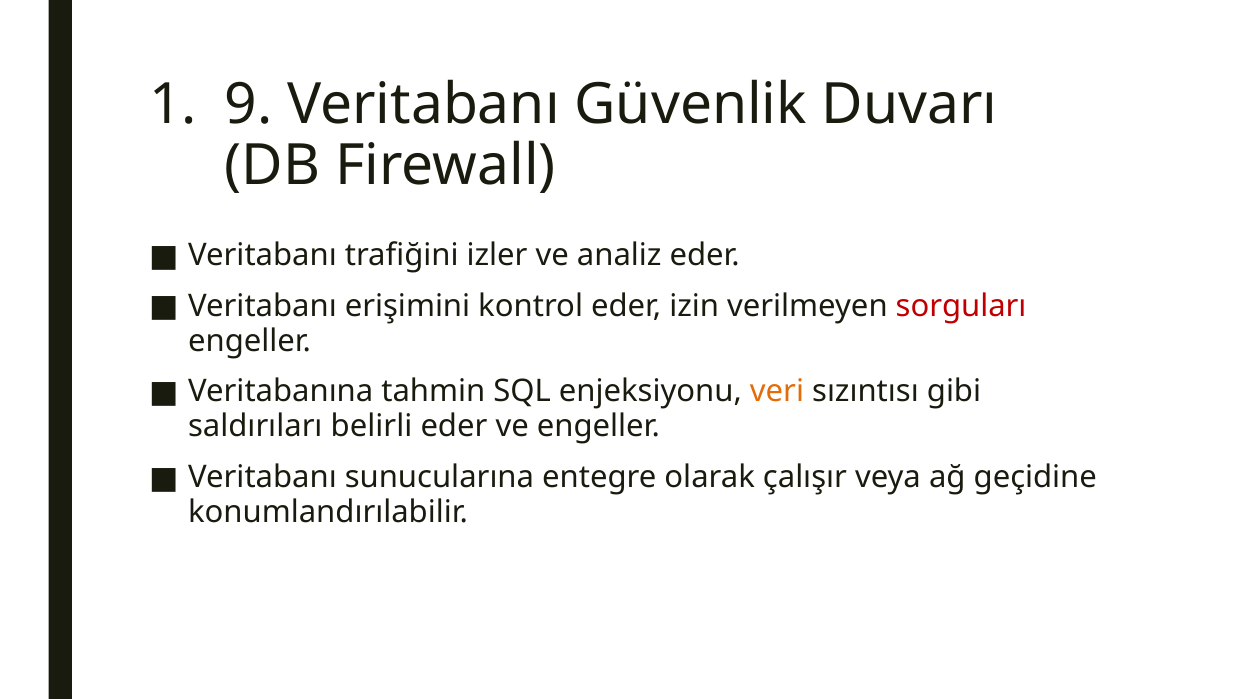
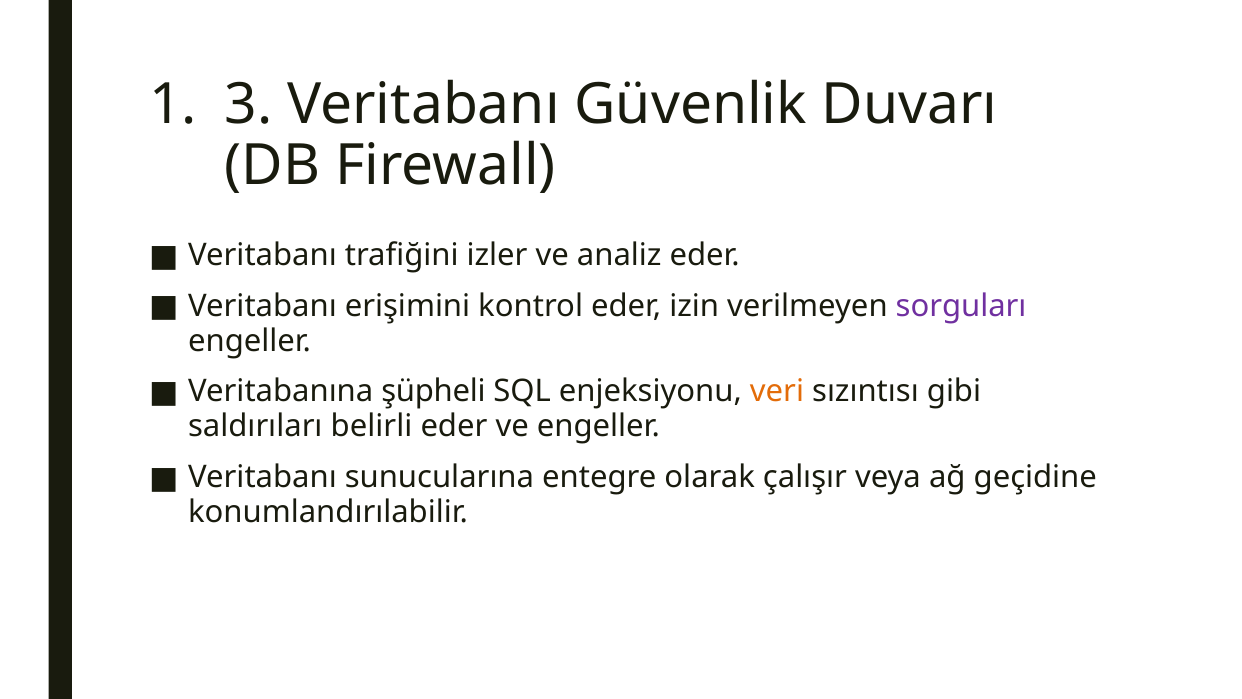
9: 9 -> 3 (249, 104)
sorguları colour: red -> purple (961, 306)
tahmin: tahmin -> şüpheli (433, 391)
